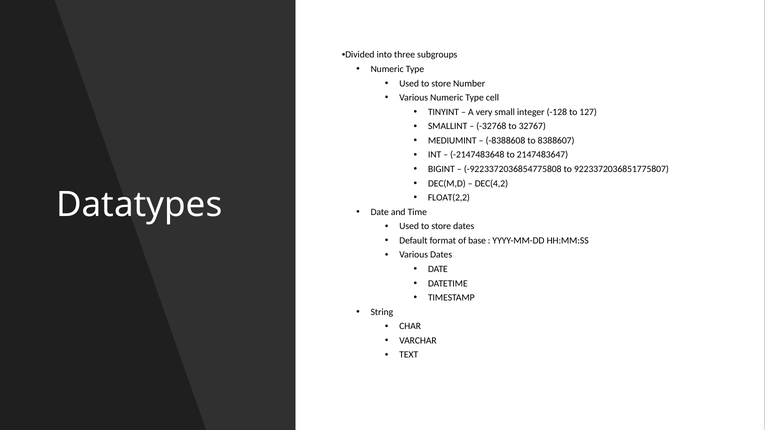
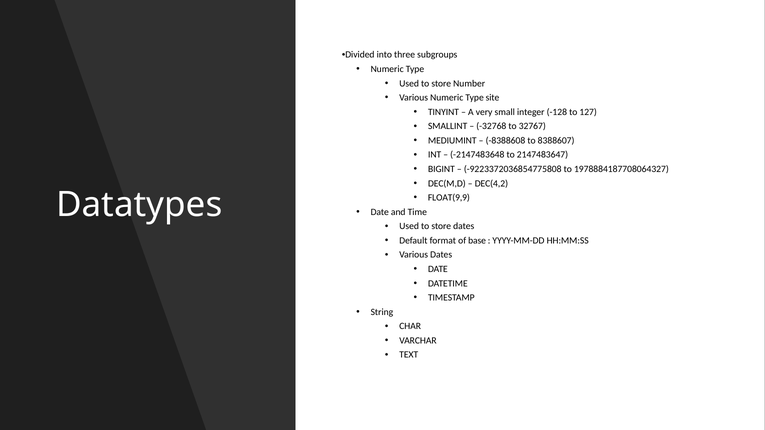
cell: cell -> site (493, 98)
9223372036851775807: 9223372036851775807 -> 1978884187708064327 (621, 169)
FLOAT(2,2: FLOAT(2,2 -> FLOAT(9,9 (449, 198)
